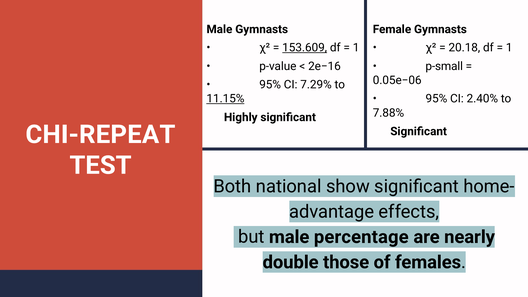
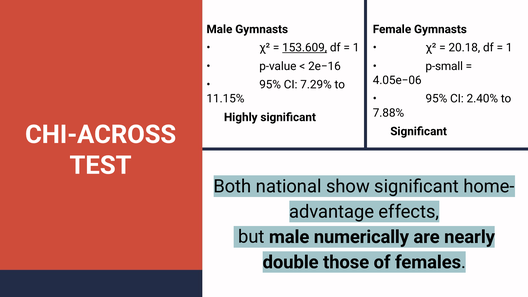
0.05e−06: 0.05e−06 -> 4.05e−06 (397, 80)
11.15% underline: present -> none (225, 99)
CHI-REPEAT: CHI-REPEAT -> CHI-ACROSS (101, 135)
percentage: percentage -> numerically (361, 237)
